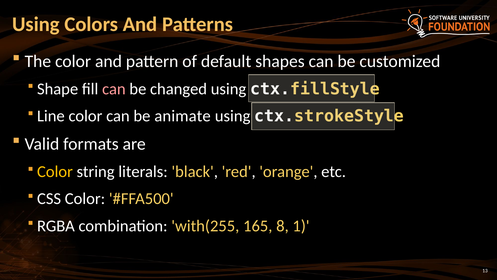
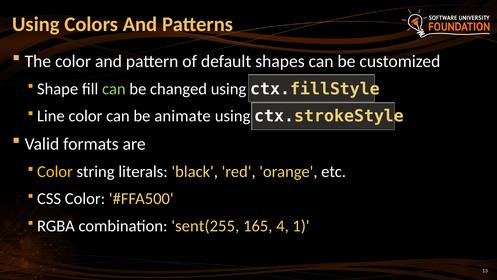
can colour: pink -> light green (114, 89)
with(255: with(255 -> sent(255 (205, 226)
8: 8 -> 4 (282, 226)
